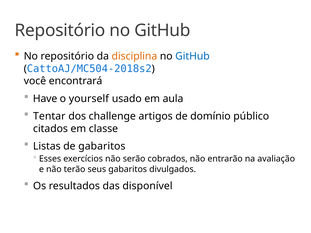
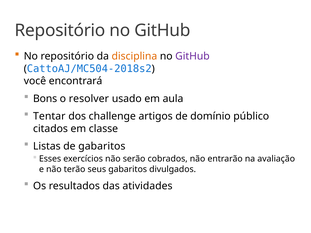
GitHub colour: blue -> purple (192, 56)
Have: Have -> Bons (45, 99)
yourself: yourself -> resolver (89, 99)
disponível: disponível -> atividades (147, 186)
